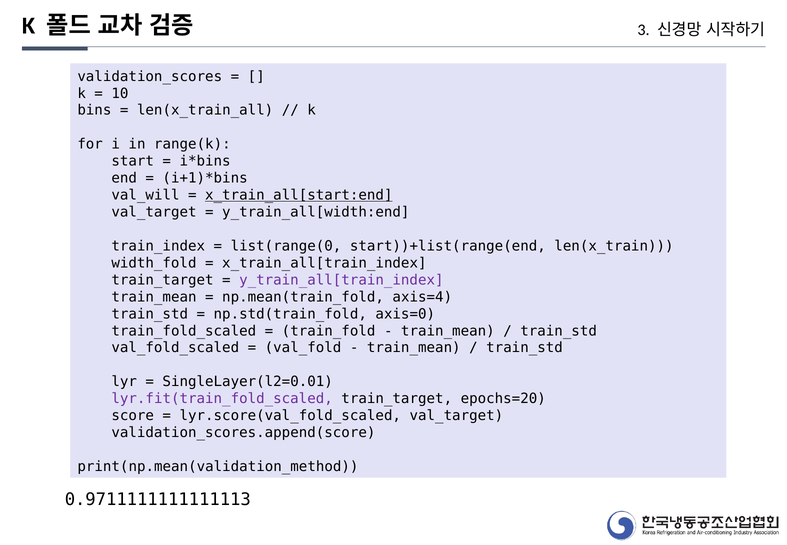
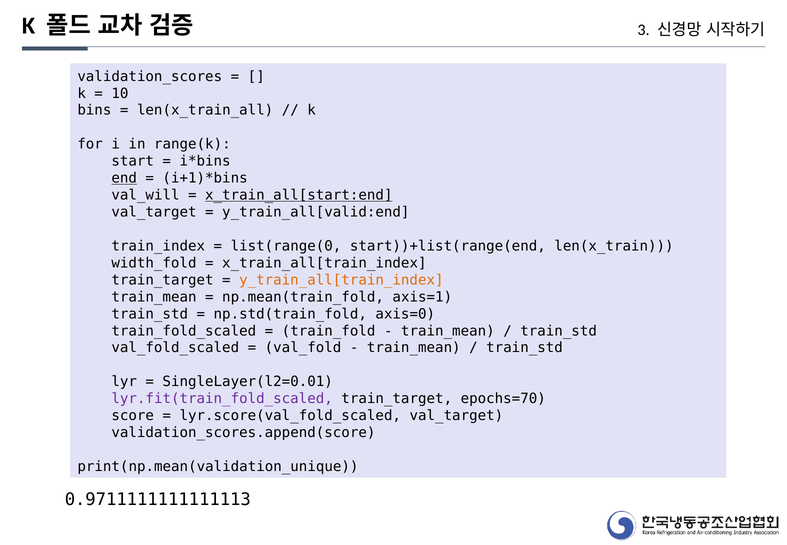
end underline: none -> present (124, 178)
y_train_all[width:end: y_train_all[width:end -> y_train_all[valid:end (316, 212)
y_train_all[train_index colour: purple -> orange (341, 280)
axis=4: axis=4 -> axis=1 (422, 297)
epochs=20: epochs=20 -> epochs=70 (503, 399)
print(np.mean(validation_method: print(np.mean(validation_method -> print(np.mean(validation_unique (218, 466)
